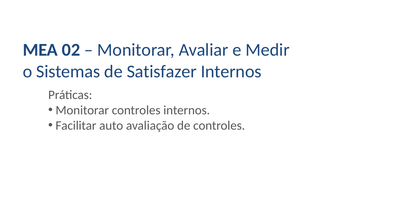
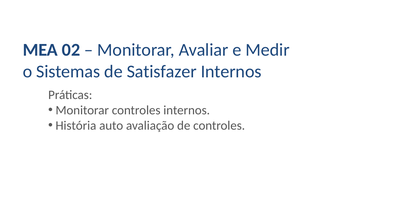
Facilitar: Facilitar -> História (76, 126)
